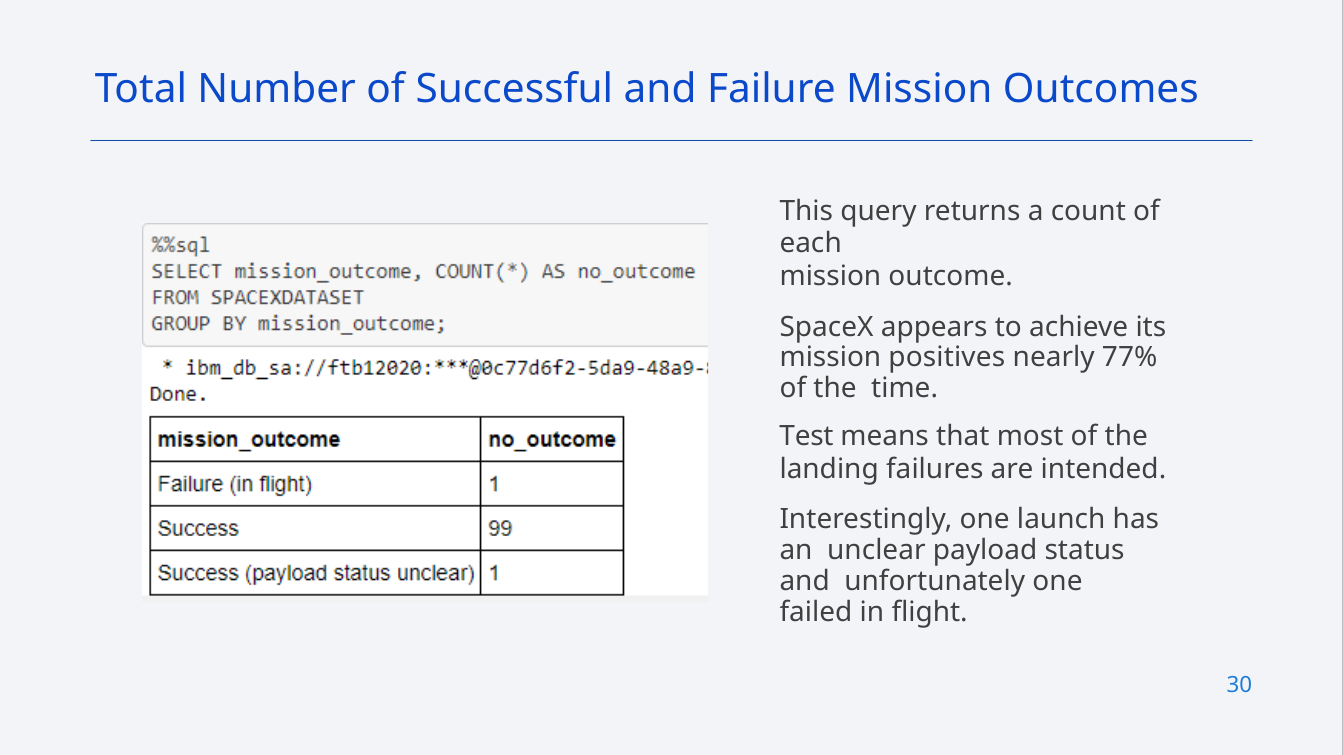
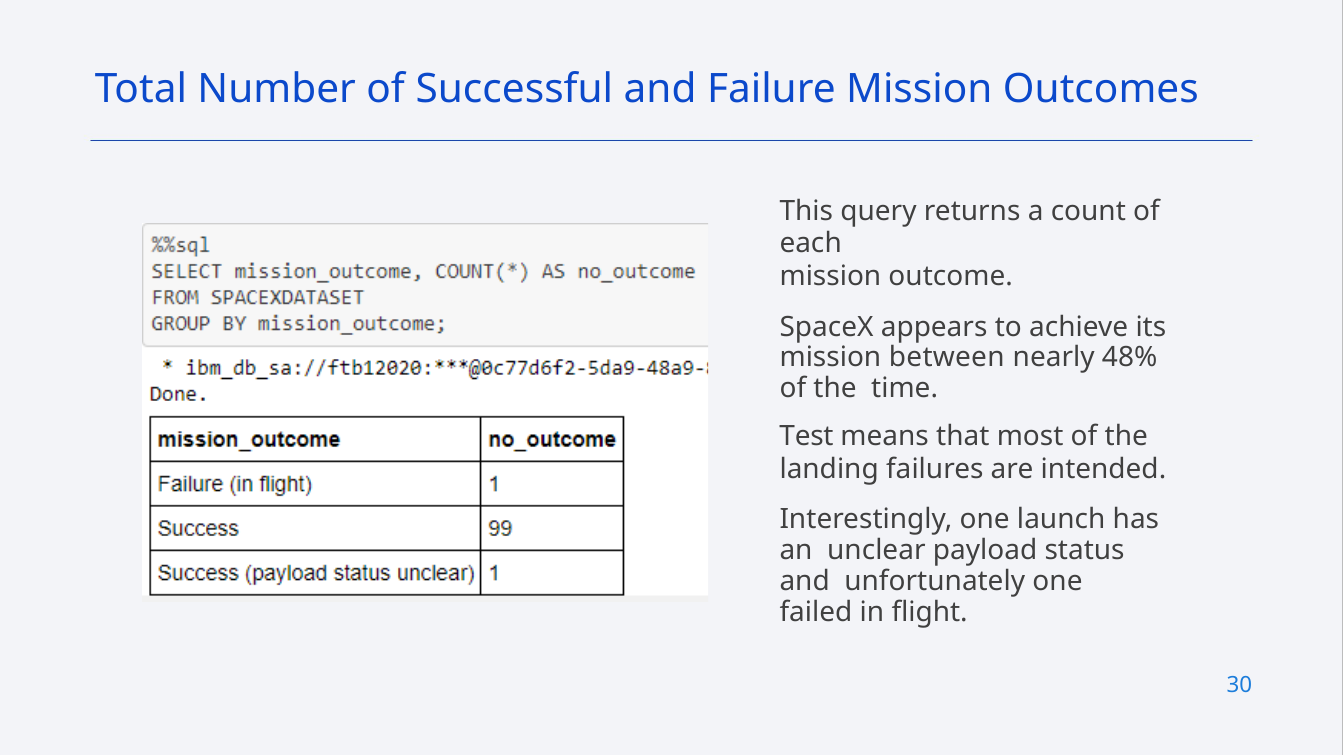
positives: positives -> between (947, 358)
77%: 77% -> 48% (1130, 358)
